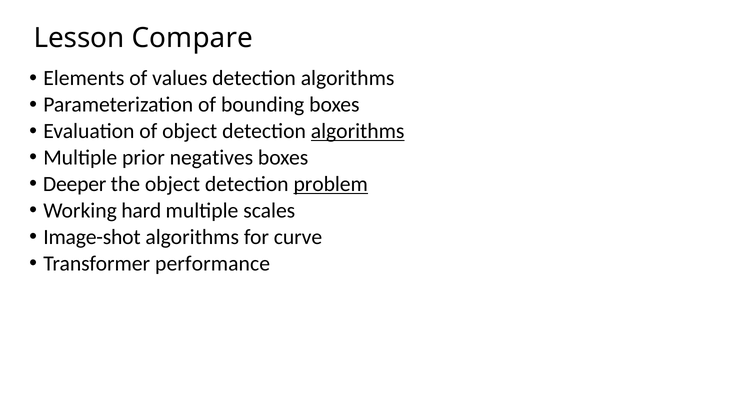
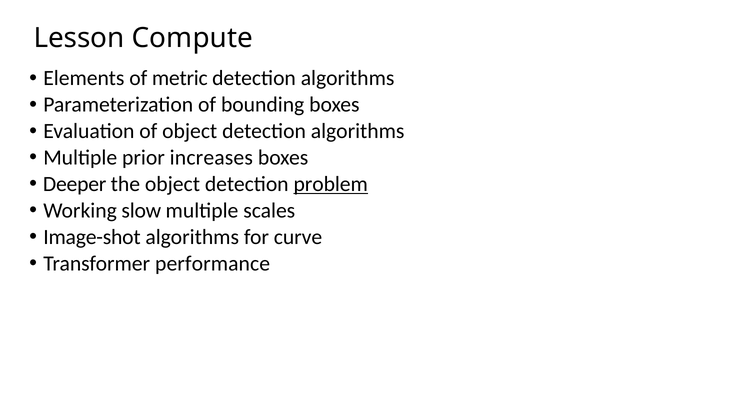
Compare: Compare -> Compute (192, 38)
values: values -> metric (180, 78)
algorithms underline: present -> none (358, 131)
negatives: negatives -> increases (211, 158)
hard: hard -> slow (141, 211)
